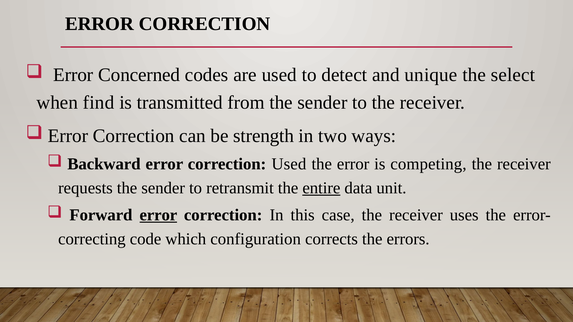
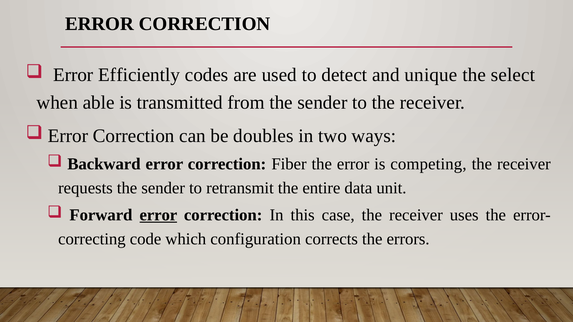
Concerned: Concerned -> Efficiently (139, 75)
find: find -> able (99, 102)
strength: strength -> doubles (263, 136)
correction Used: Used -> Fiber (289, 164)
entire underline: present -> none (321, 188)
